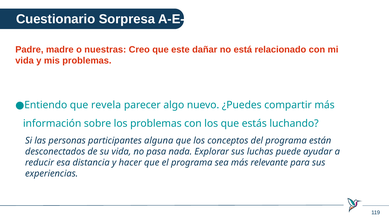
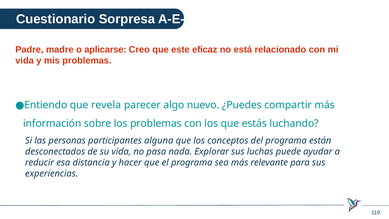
nuestras: nuestras -> aplicarse (105, 49)
dañar: dañar -> eficaz (205, 49)
